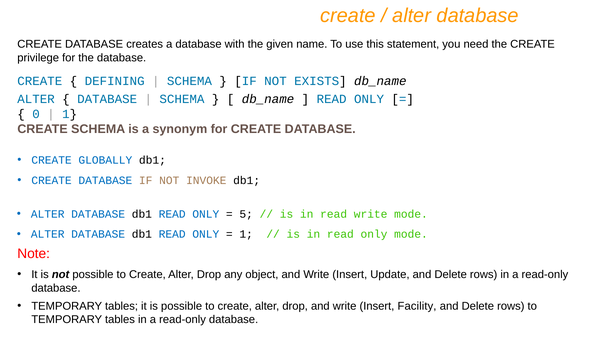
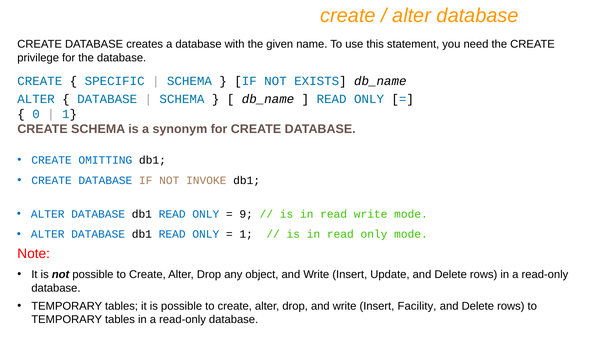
DEFINING: DEFINING -> SPECIFIC (115, 81)
GLOBALLY: GLOBALLY -> OMITTING (105, 160)
5: 5 -> 9 (246, 214)
